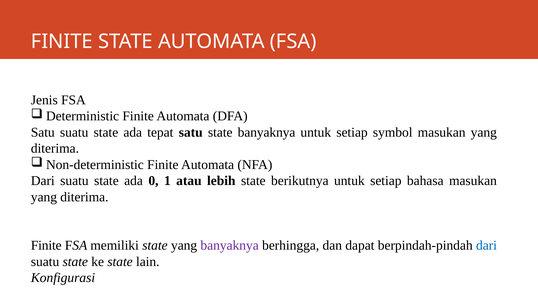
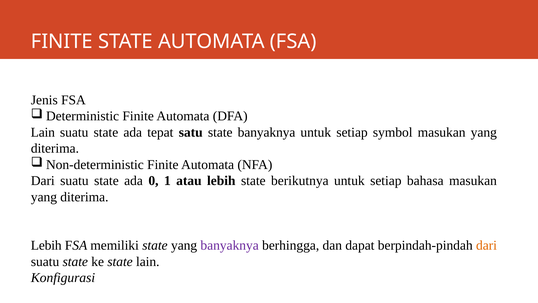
Satu: Satu -> Lain (43, 132)
Finite: Finite -> Lebih (46, 245)
dari colour: blue -> orange (486, 245)
